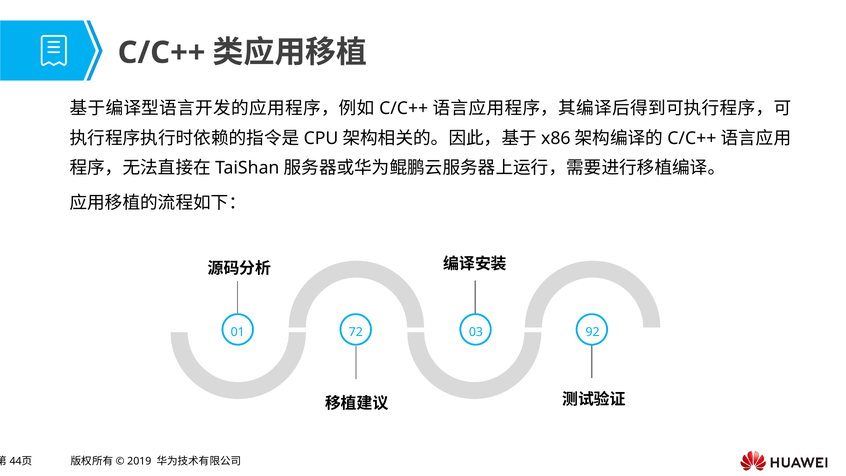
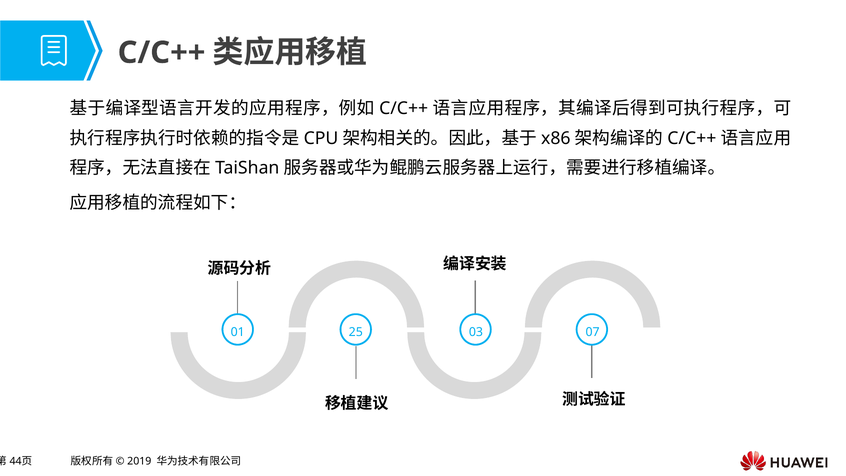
72: 72 -> 25 (356, 332)
92: 92 -> 07 (593, 332)
